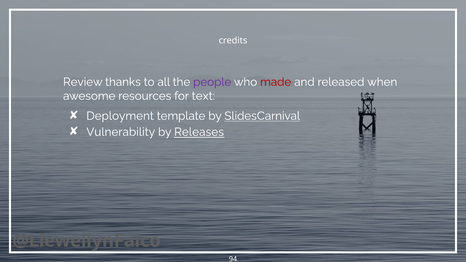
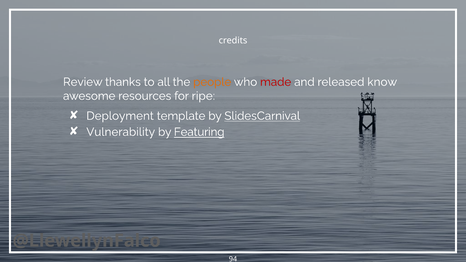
people colour: purple -> orange (212, 82)
when: when -> know (382, 82)
text: text -> ripe (203, 96)
Releases: Releases -> Featuring (199, 132)
